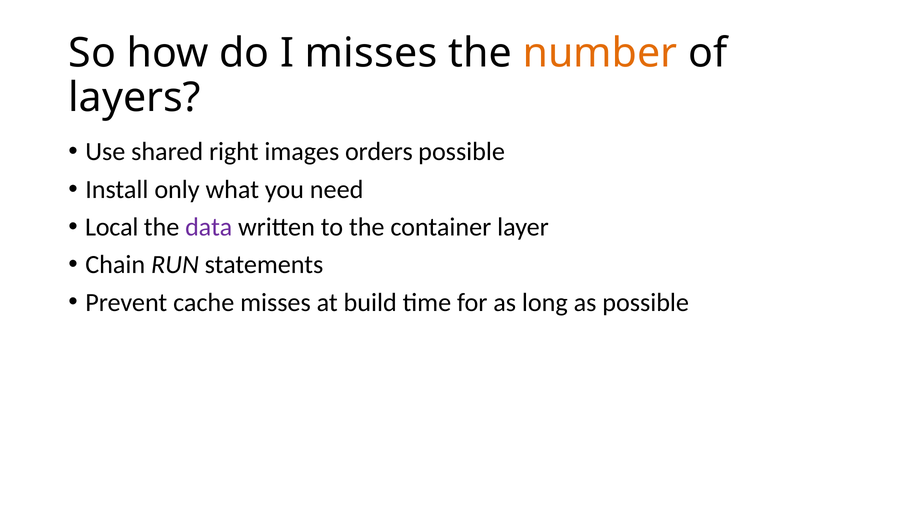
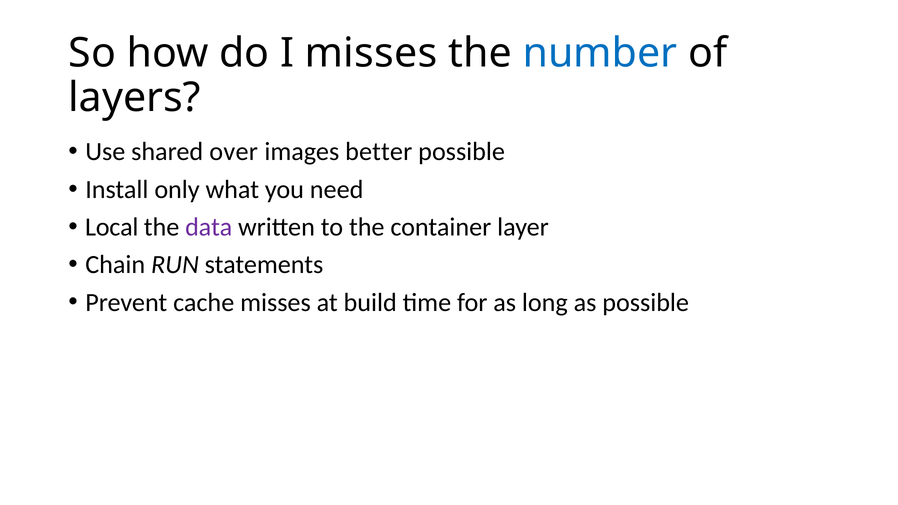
number colour: orange -> blue (600, 53)
right: right -> over (234, 152)
orders: orders -> better (379, 152)
